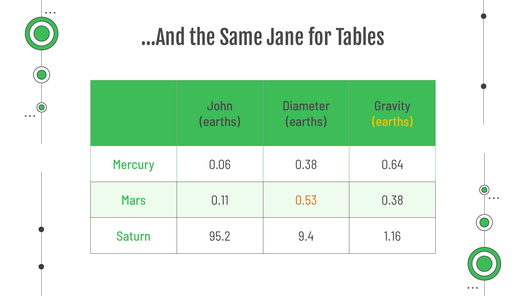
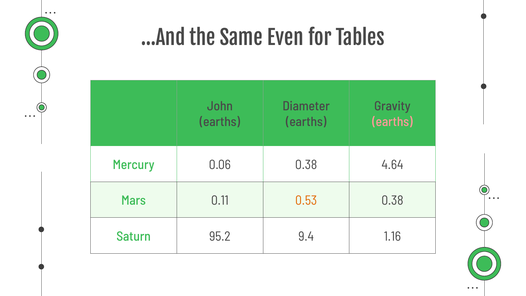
Jane: Jane -> Even (285, 38)
earths colour: yellow -> pink (392, 122)
0.64: 0.64 -> 4.64 (392, 165)
